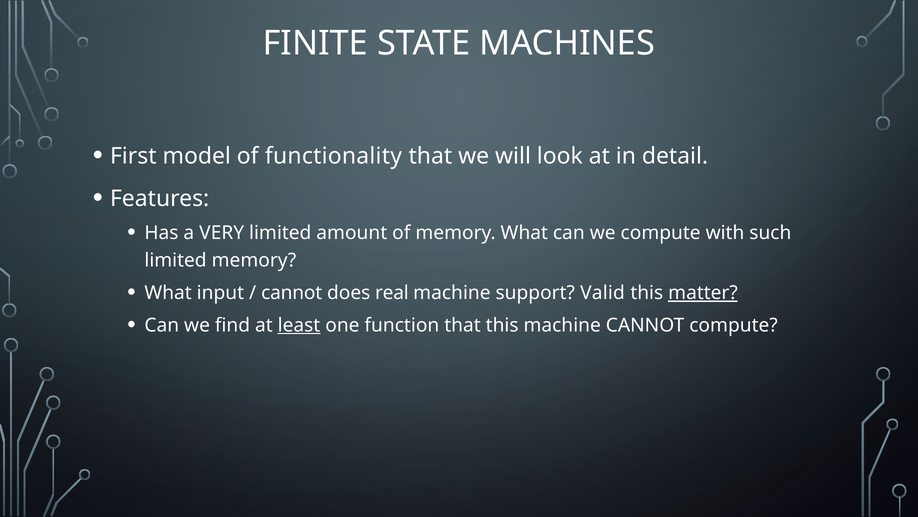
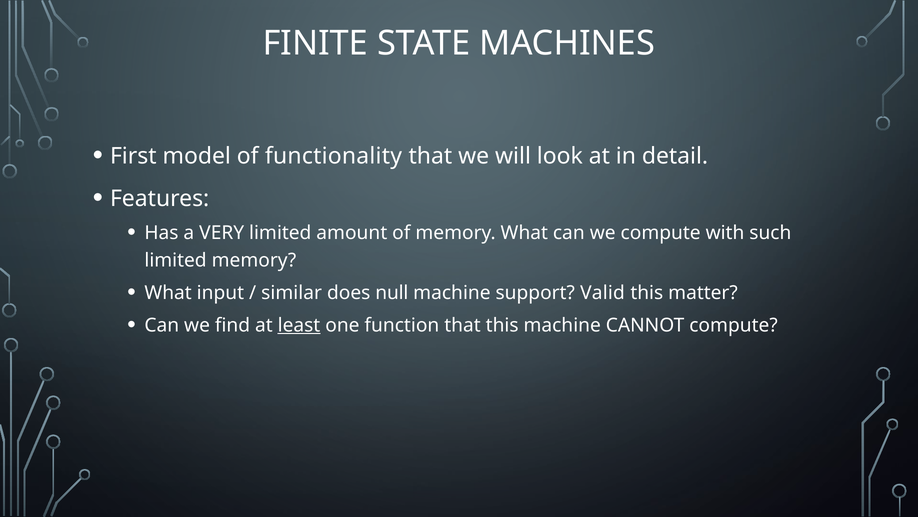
cannot: cannot -> similar (292, 293)
real: real -> null (392, 293)
matter underline: present -> none (703, 293)
